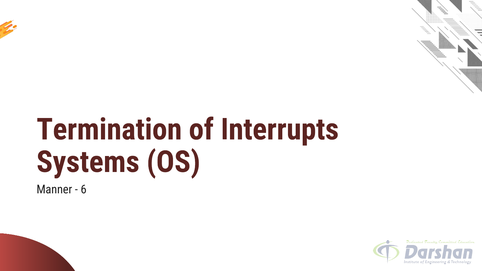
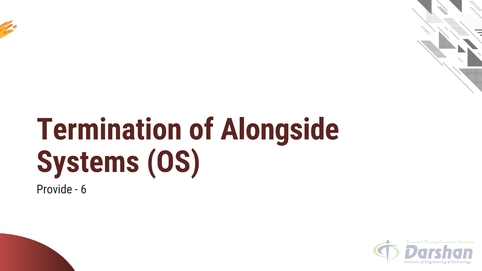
Interrupts: Interrupts -> Alongside (280, 130)
Manner: Manner -> Provide (54, 190)
